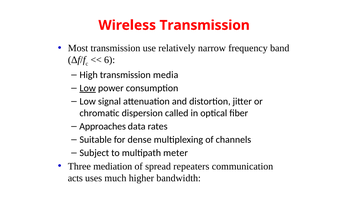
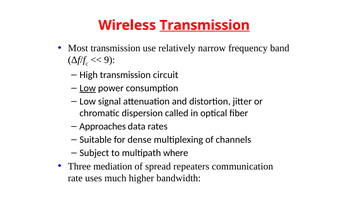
Transmission underline: none -> present (205, 25)
6: 6 -> 9 (110, 60)
media: media -> circuit (166, 75)
meter: meter -> where (176, 153)
acts: acts -> rate (75, 178)
